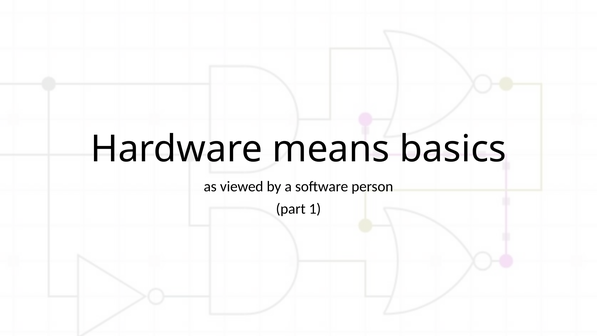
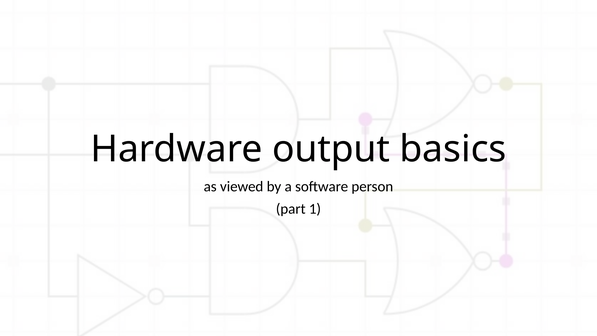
means: means -> output (331, 149)
